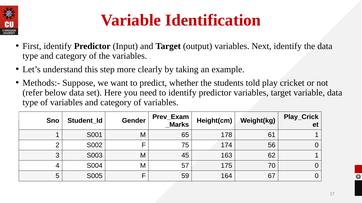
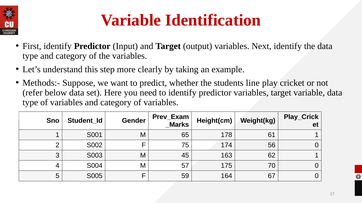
told: told -> line (253, 83)
